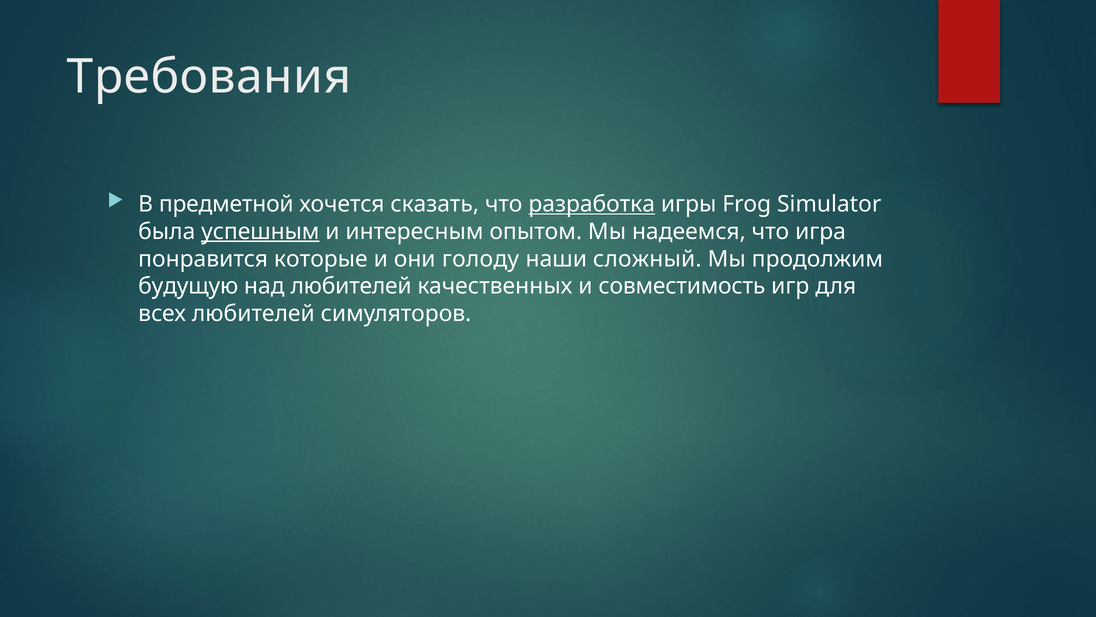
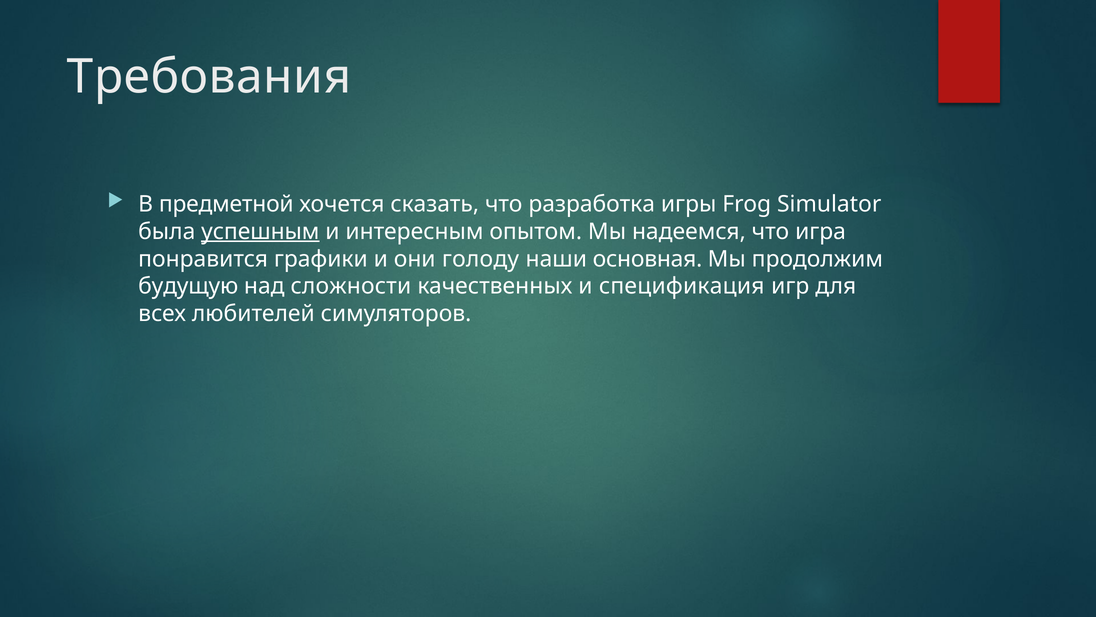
разработка underline: present -> none (592, 204)
которые: которые -> графики (321, 259)
сложный: сложный -> основная (647, 259)
над любителей: любителей -> сложности (351, 286)
совместимость: совместимость -> спецификация (682, 286)
